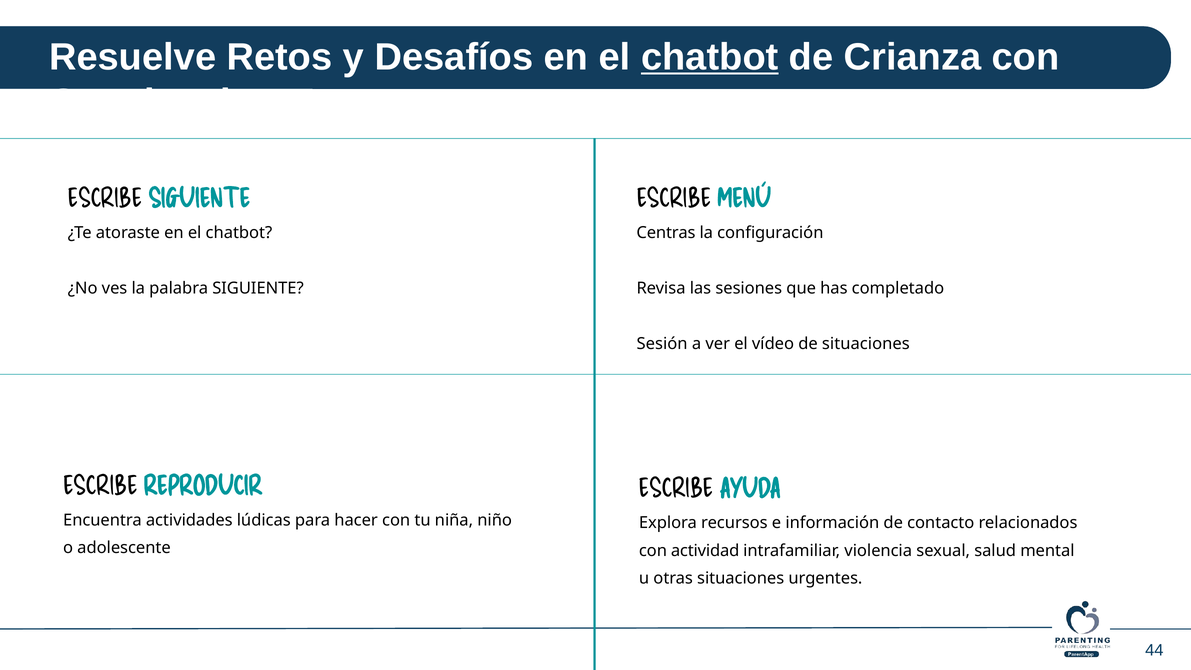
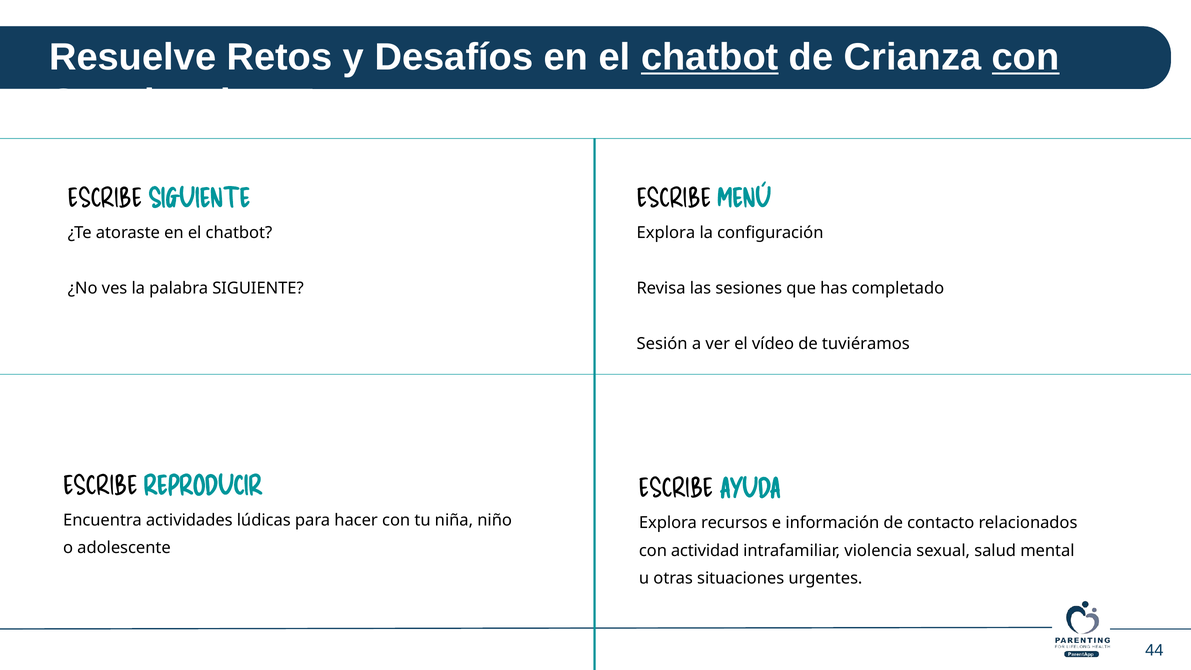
con underline: none -> present (1026, 57)
Centras: Centras -> Explora (666, 233)
de situaciones: situaciones -> tuviéramos (866, 344)
